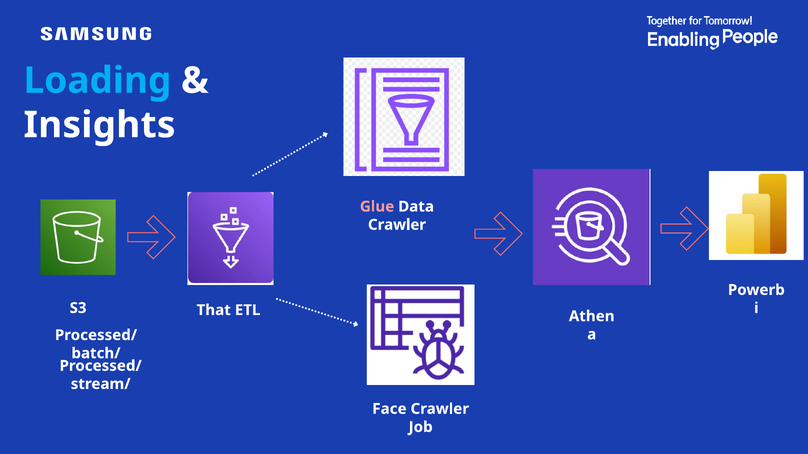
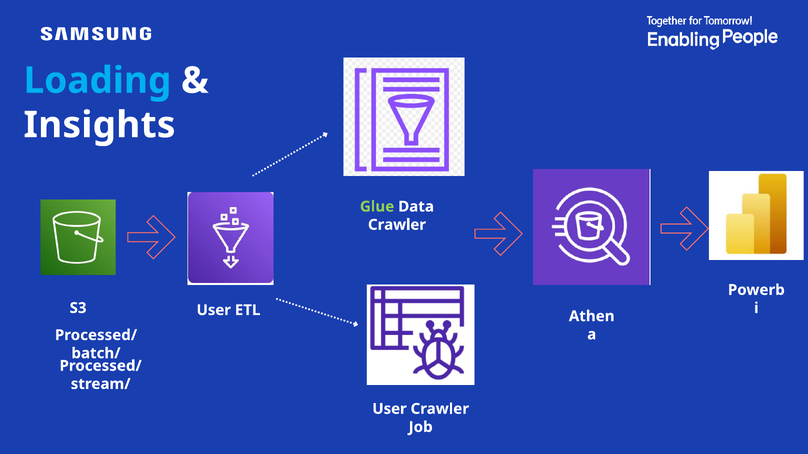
Glue colour: pink -> light green (377, 207)
That: That -> User (214, 310)
Face: Face -> User (389, 409)
